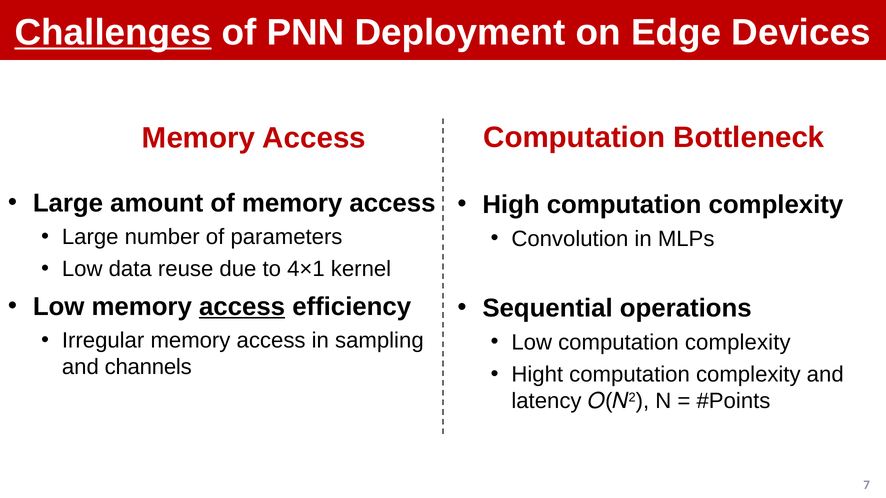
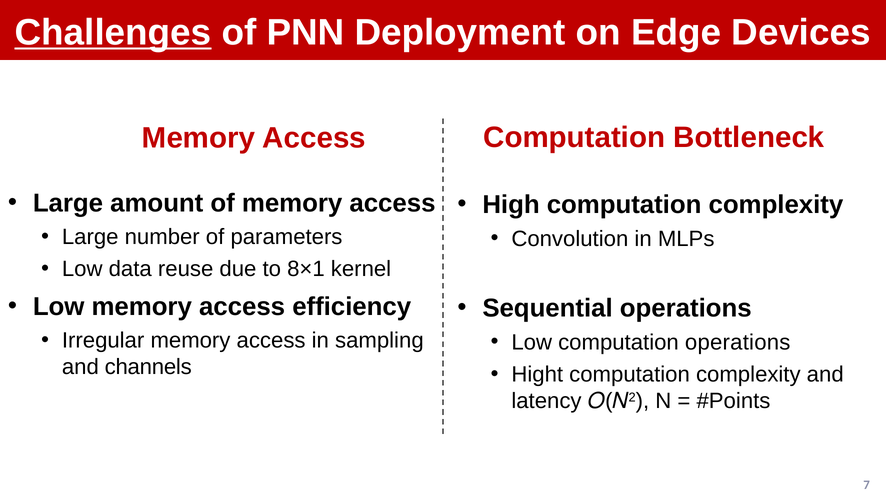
4×1: 4×1 -> 8×1 (306, 269)
access underline: present -> none (242, 307)
Low computation complexity: complexity -> operations (738, 343)
